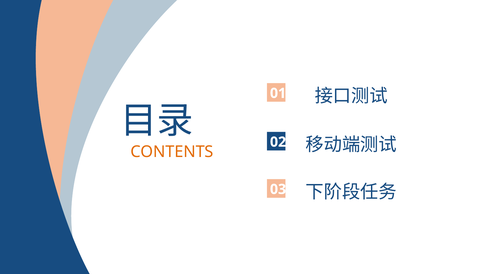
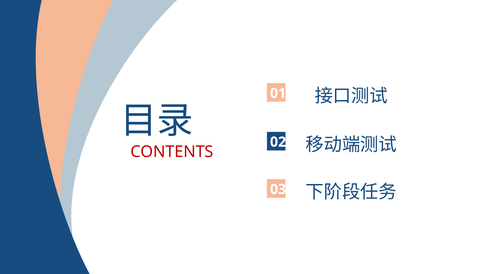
CONTENTS colour: orange -> red (172, 151)
